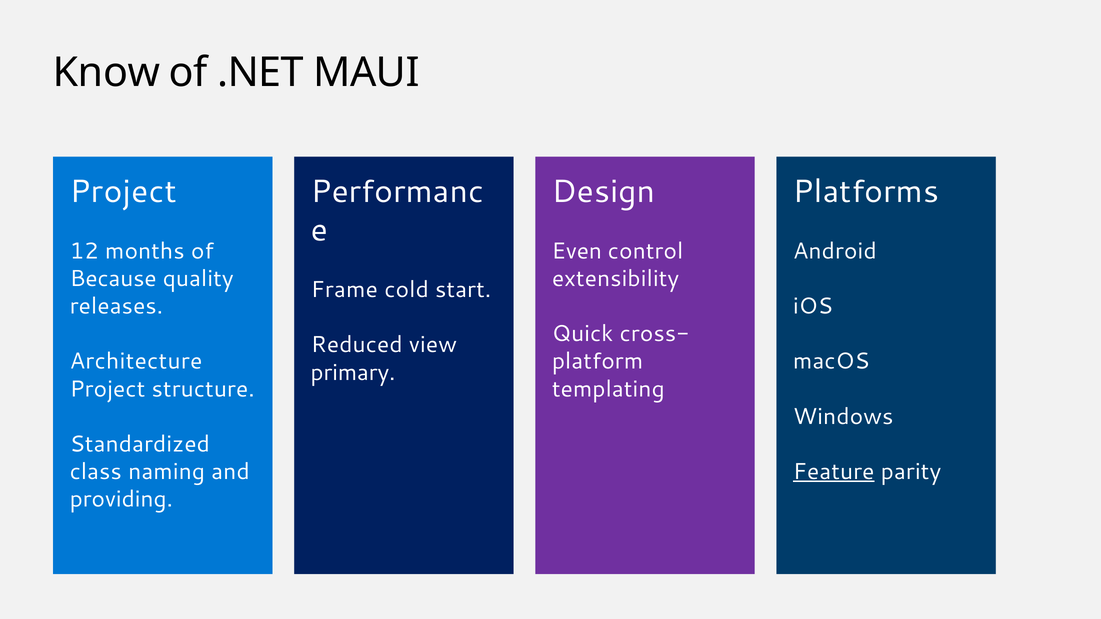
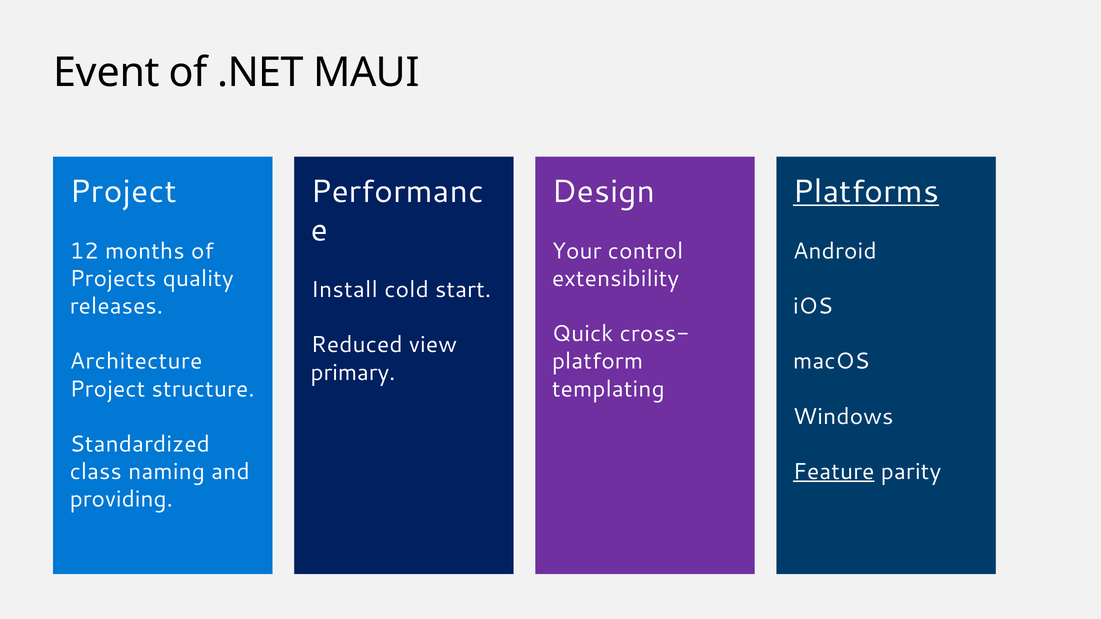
Know: Know -> Event (106, 73)
Platforms underline: none -> present (866, 192)
Even: Even -> Your (577, 251)
Because: Because -> Projects (113, 279)
Frame: Frame -> Install (344, 290)
